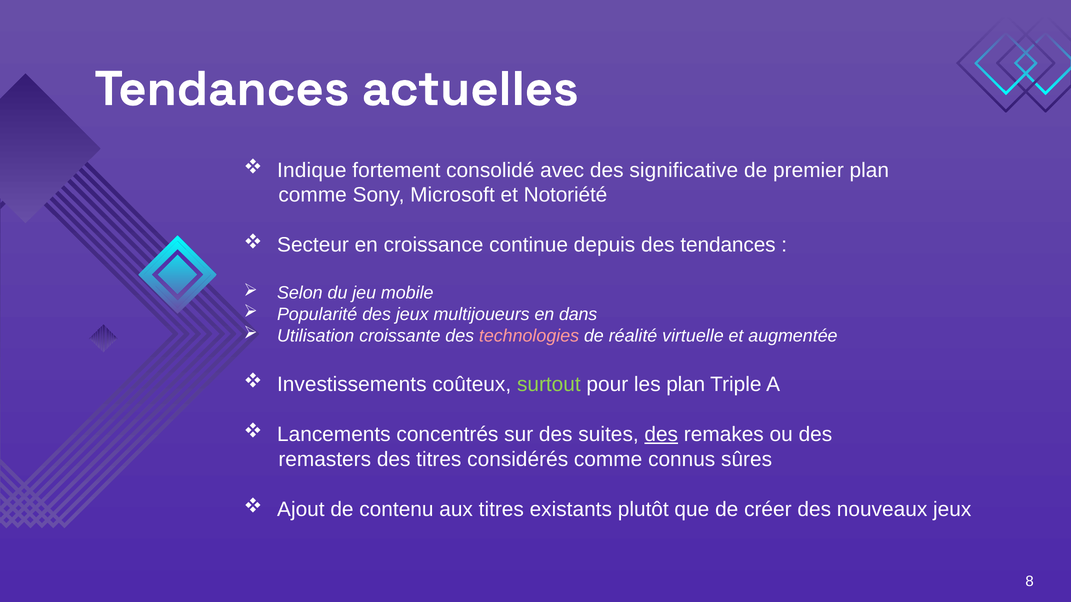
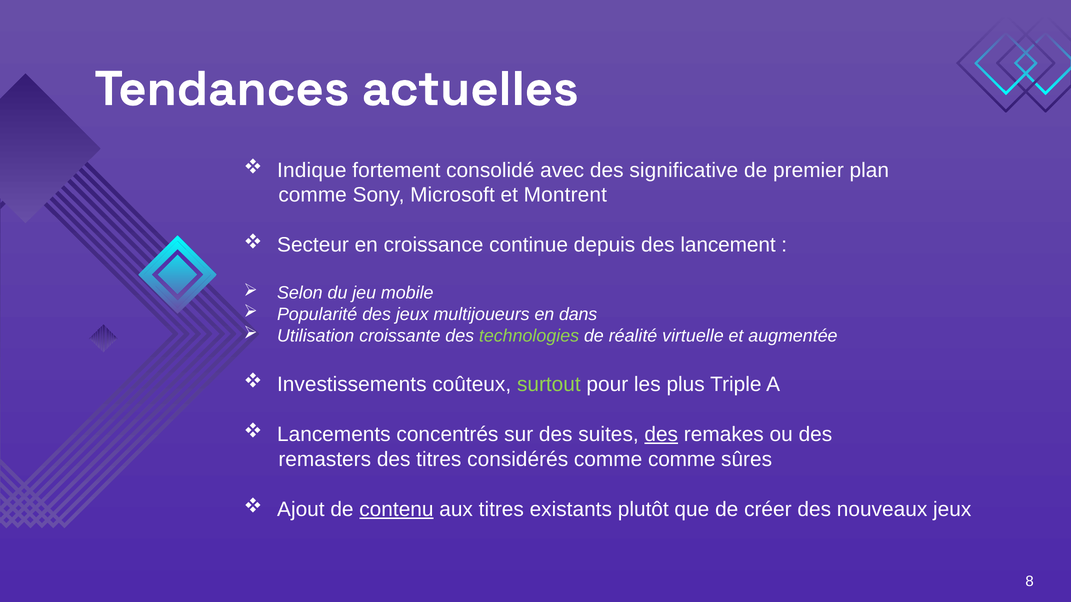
Notoriété: Notoriété -> Montrent (565, 195)
des tendances: tendances -> lancement (728, 245)
technologies colour: pink -> light green (529, 336)
les plan: plan -> plus (686, 385)
comme connus: connus -> comme (682, 460)
contenu underline: none -> present (396, 510)
